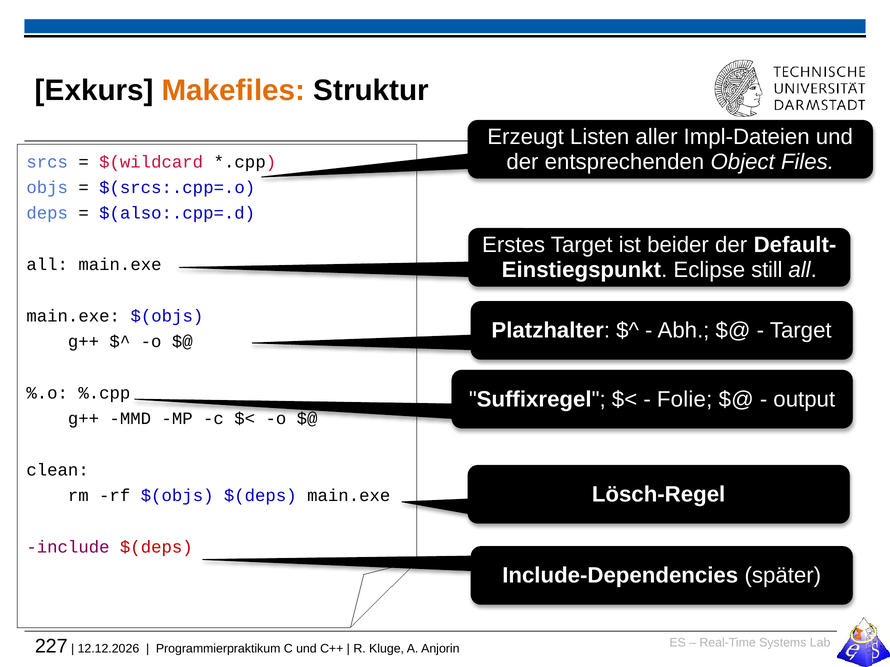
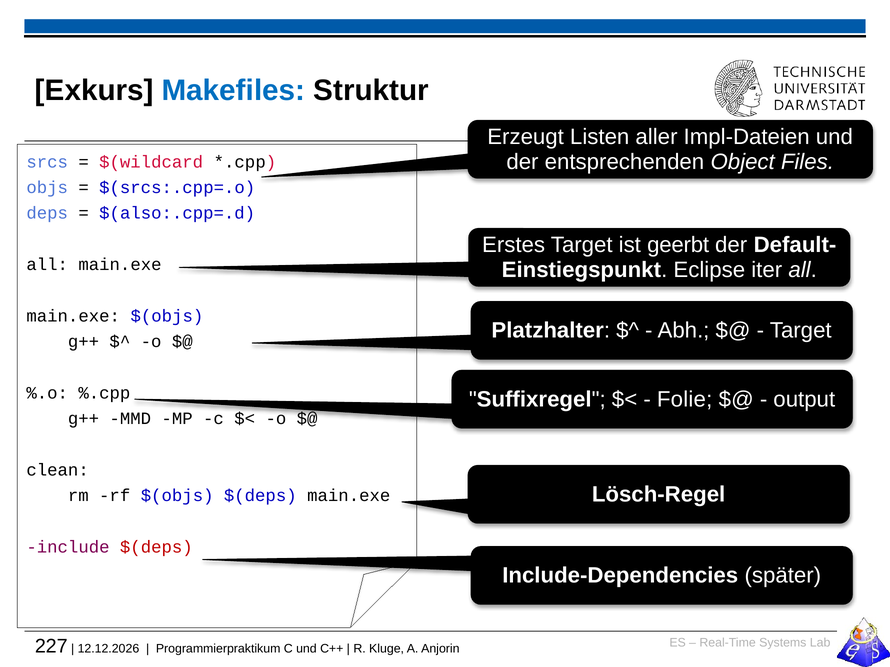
Makefiles colour: orange -> blue (233, 90)
beider: beider -> geerbt (678, 245)
still: still -> iter (767, 270)
